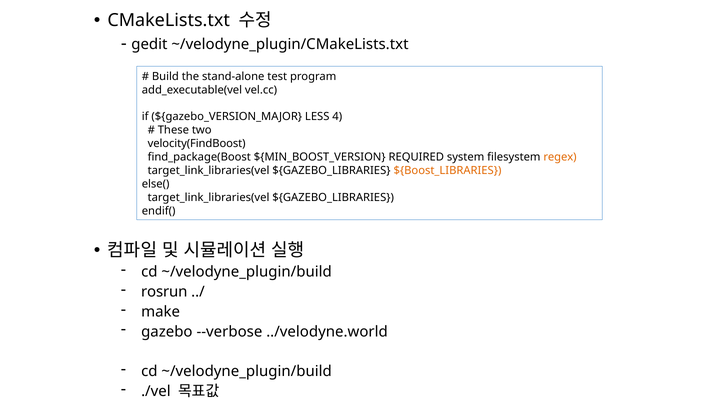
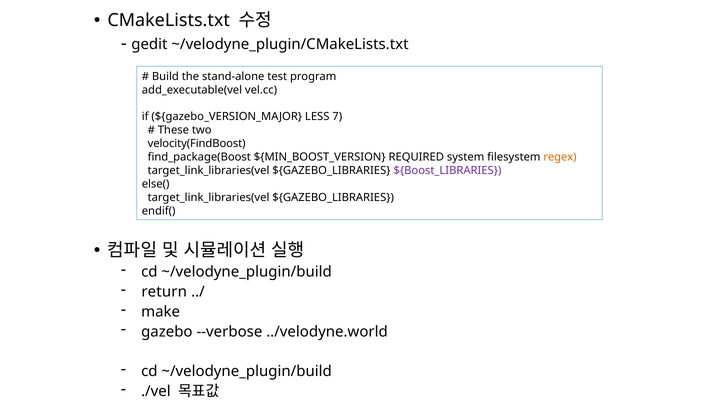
4: 4 -> 7 (337, 117)
${Boost_LIBRARIES colour: orange -> purple (447, 171)
rosrun: rosrun -> return (164, 292)
